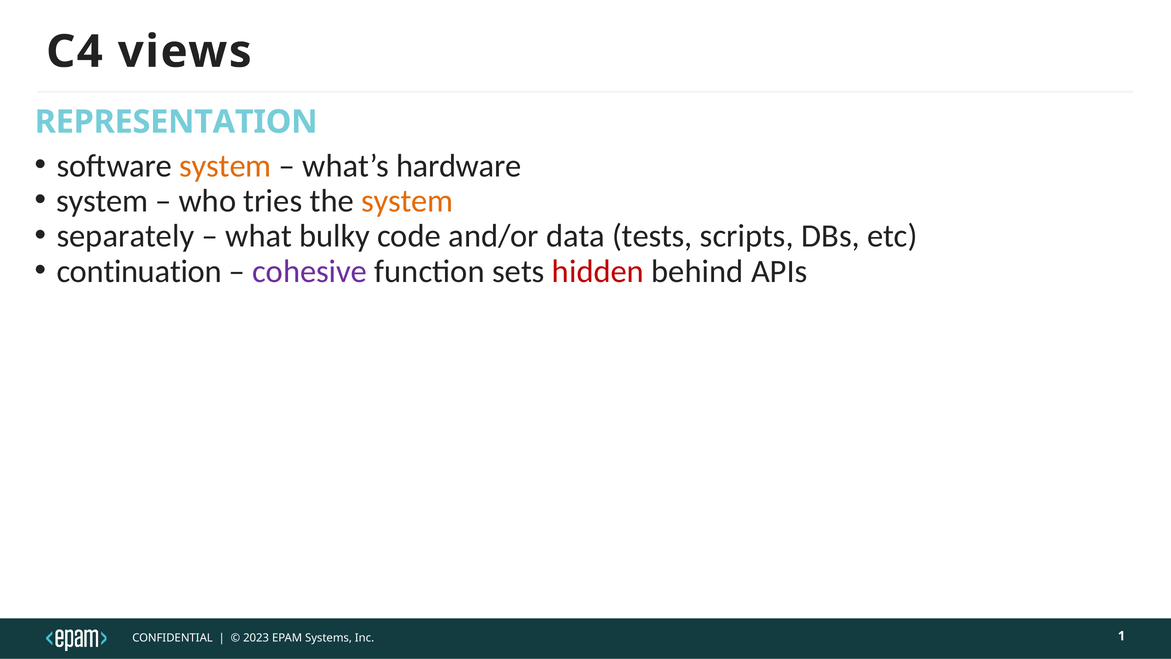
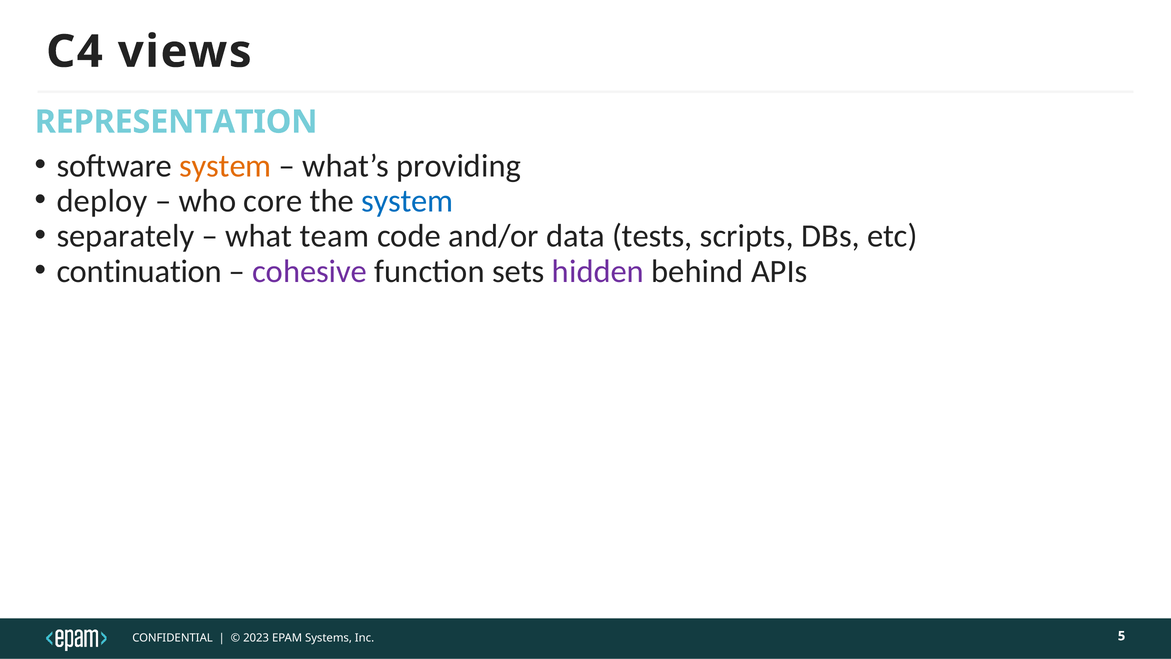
hardware: hardware -> providing (459, 166)
system: system -> deploy (102, 201)
tries: tries -> core (273, 201)
system colour: orange -> blue (407, 201)
bulky: bulky -> team (334, 236)
hidden colour: red -> purple (598, 271)
1: 1 -> 5 (1122, 636)
